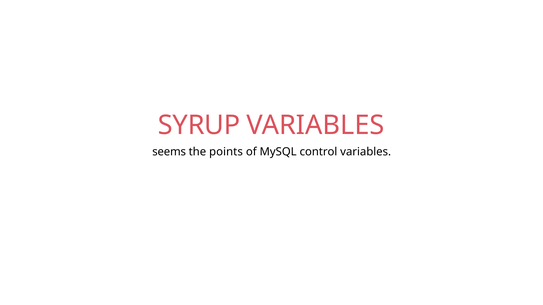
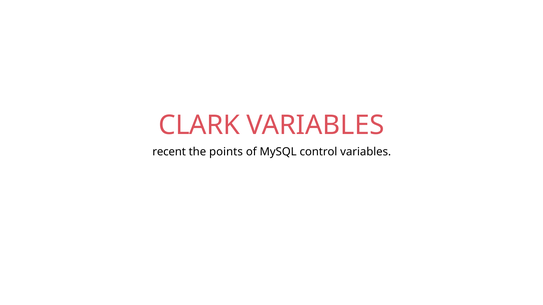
SYRUP: SYRUP -> CLARK (199, 125)
seems: seems -> recent (169, 152)
